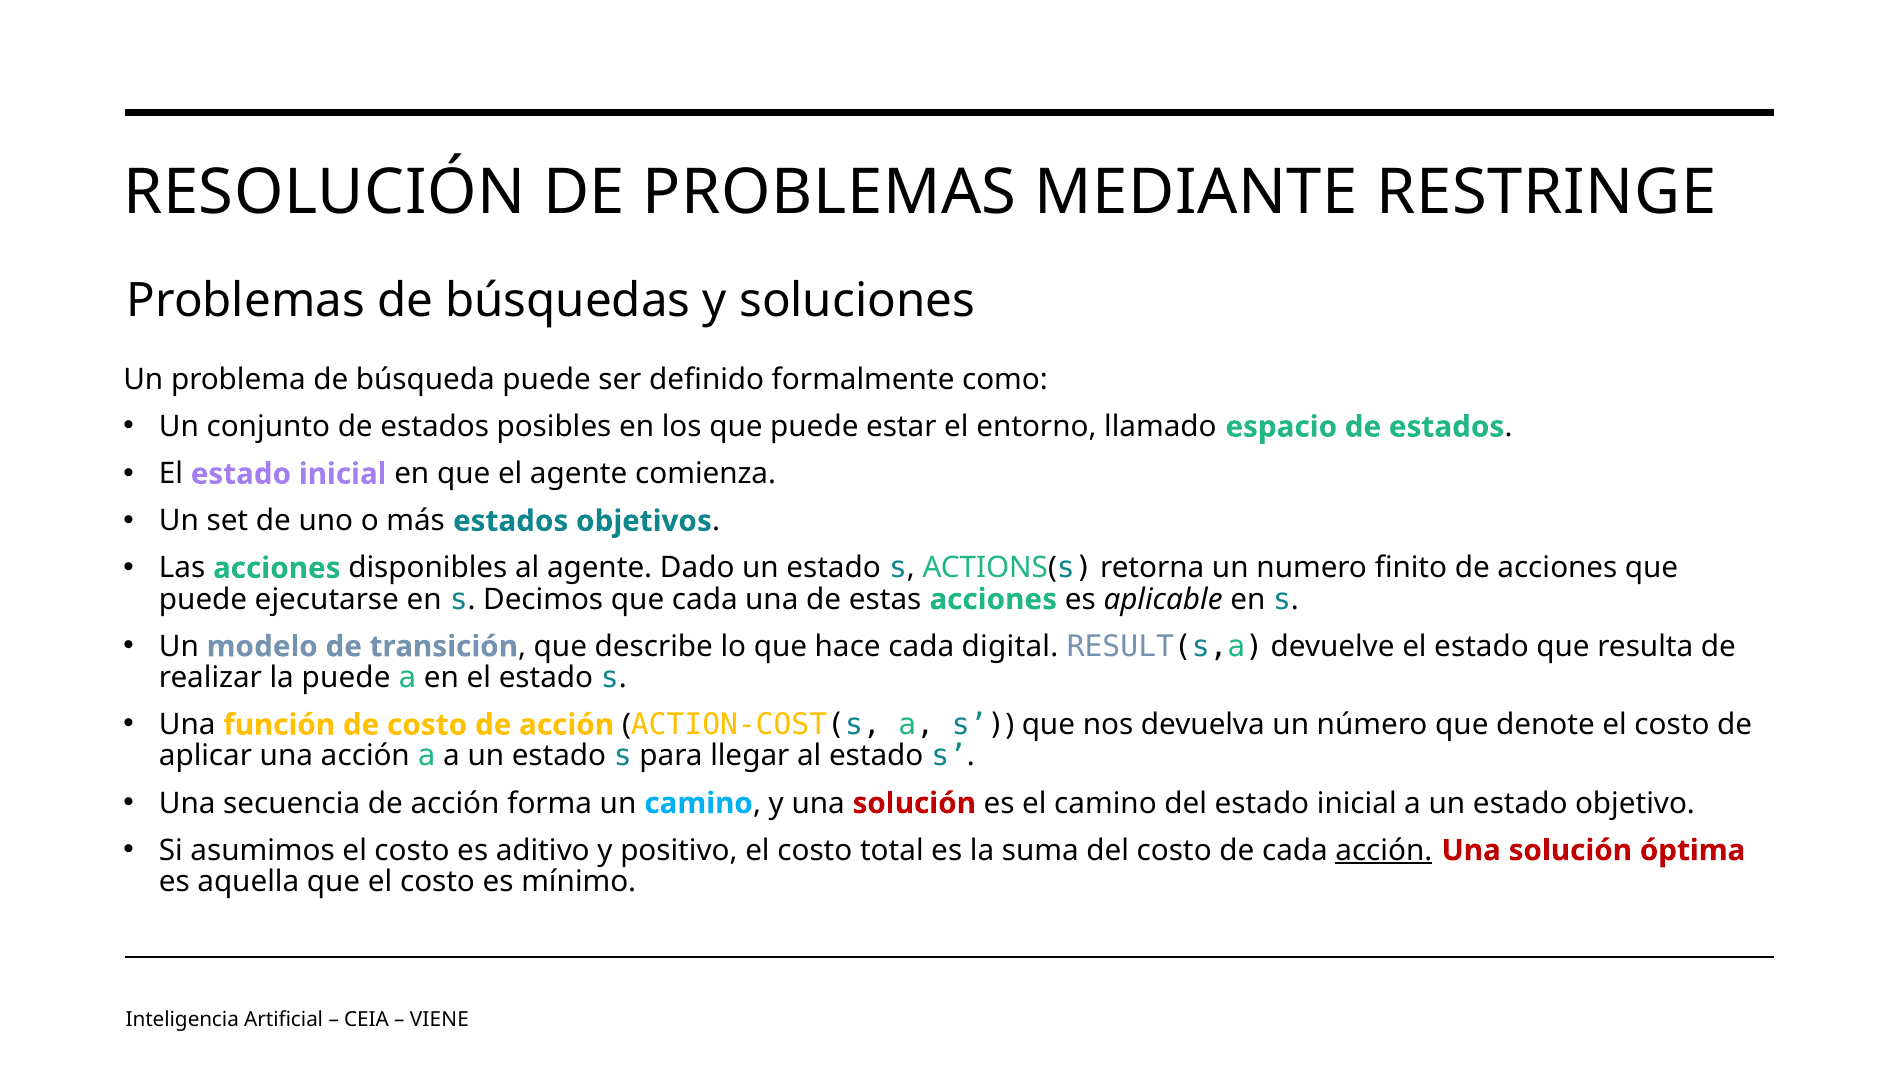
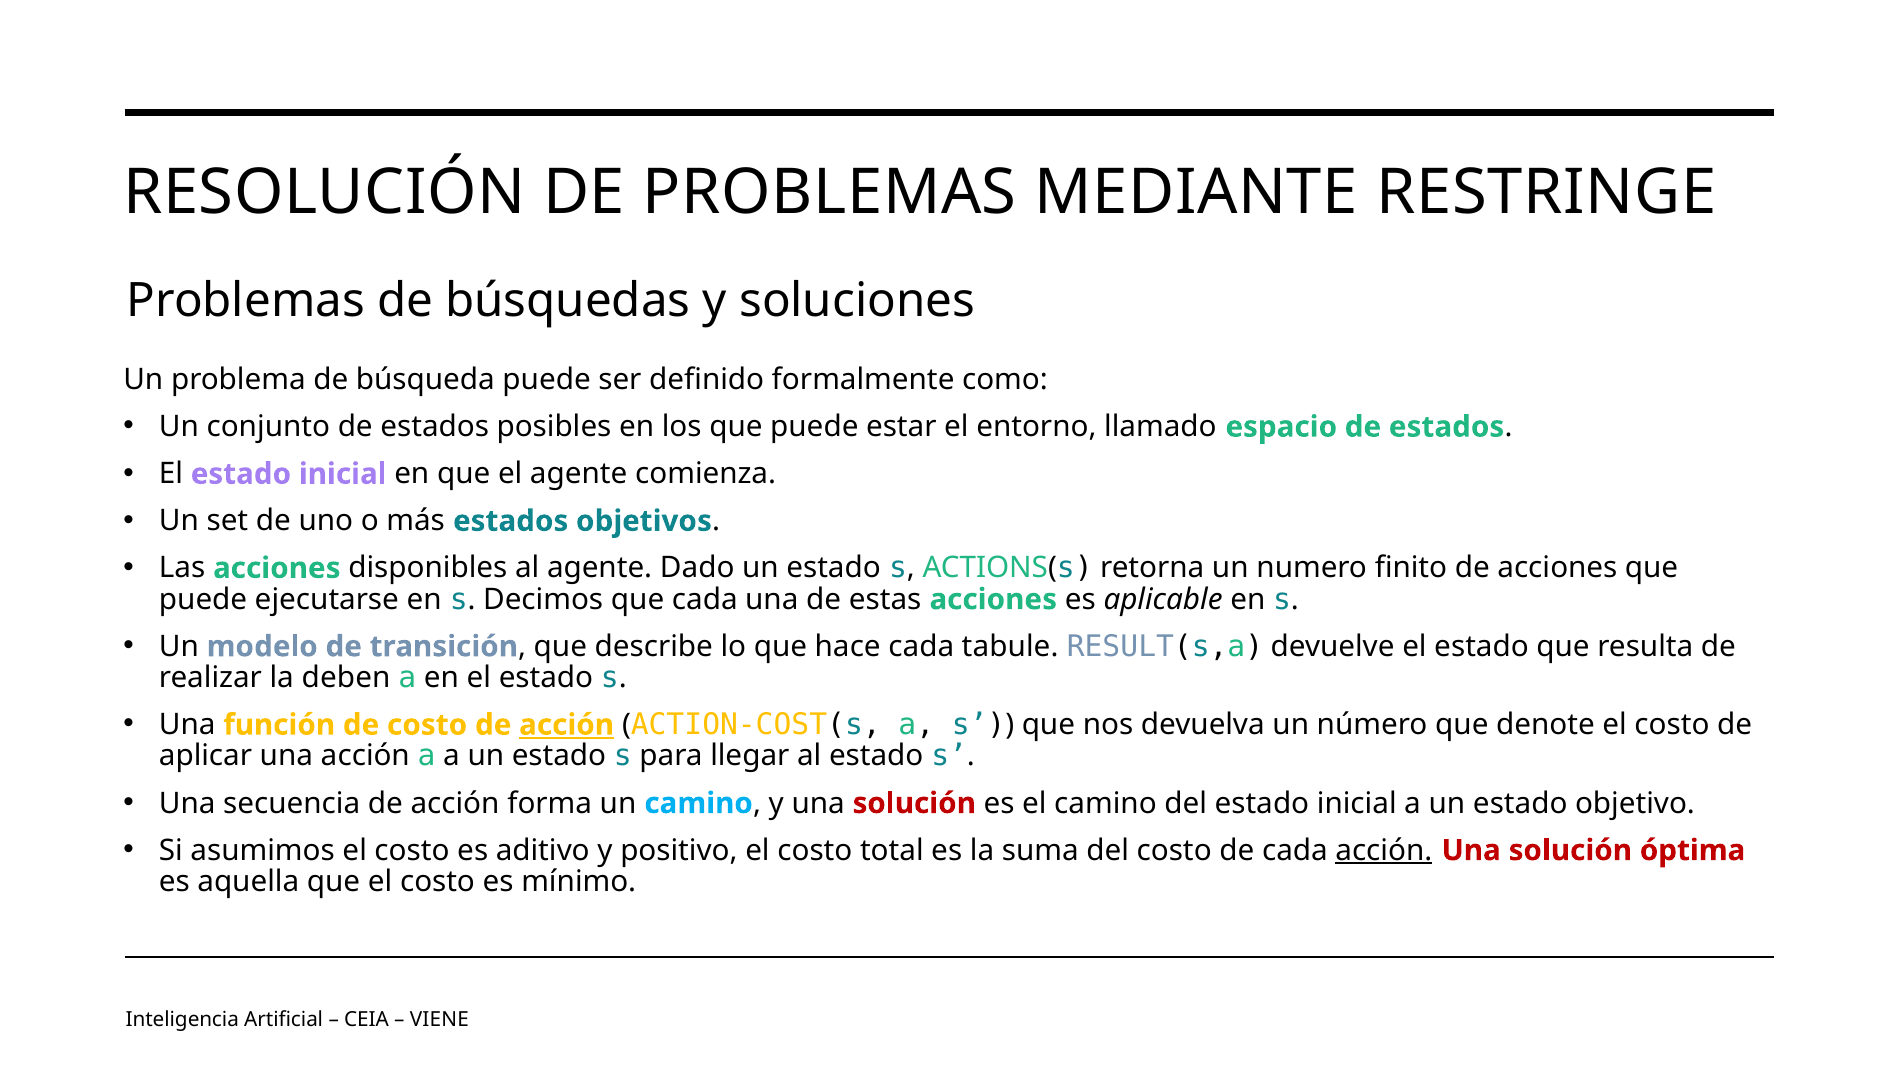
digital: digital -> tabule (1010, 647)
la puede: puede -> deben (346, 678)
acción underline: none -> present (567, 725)
